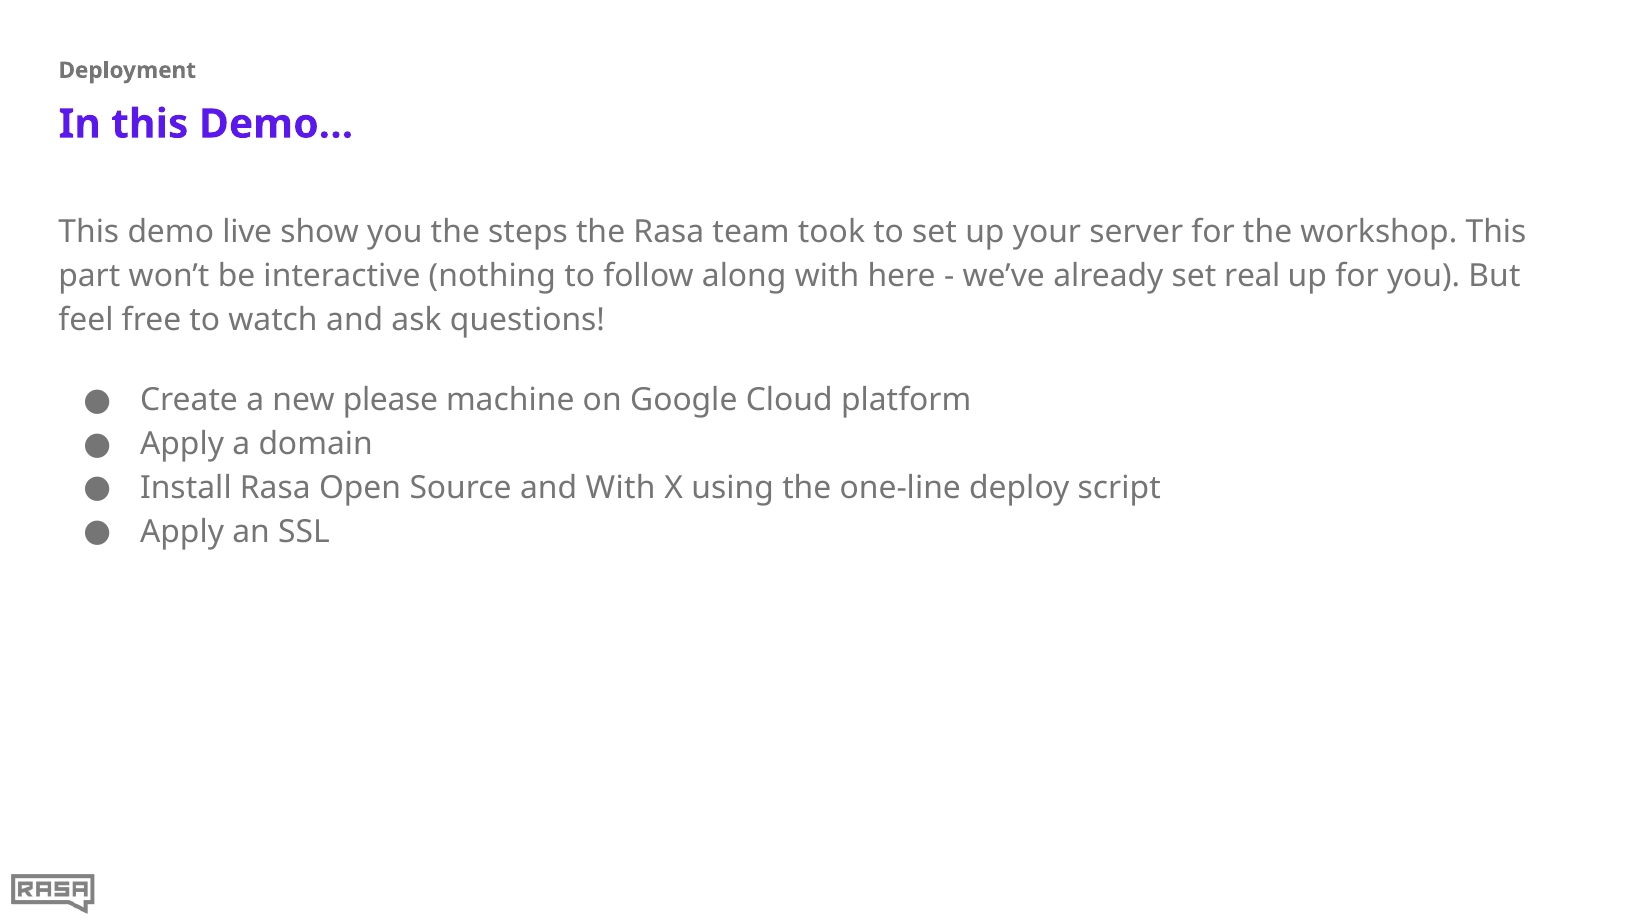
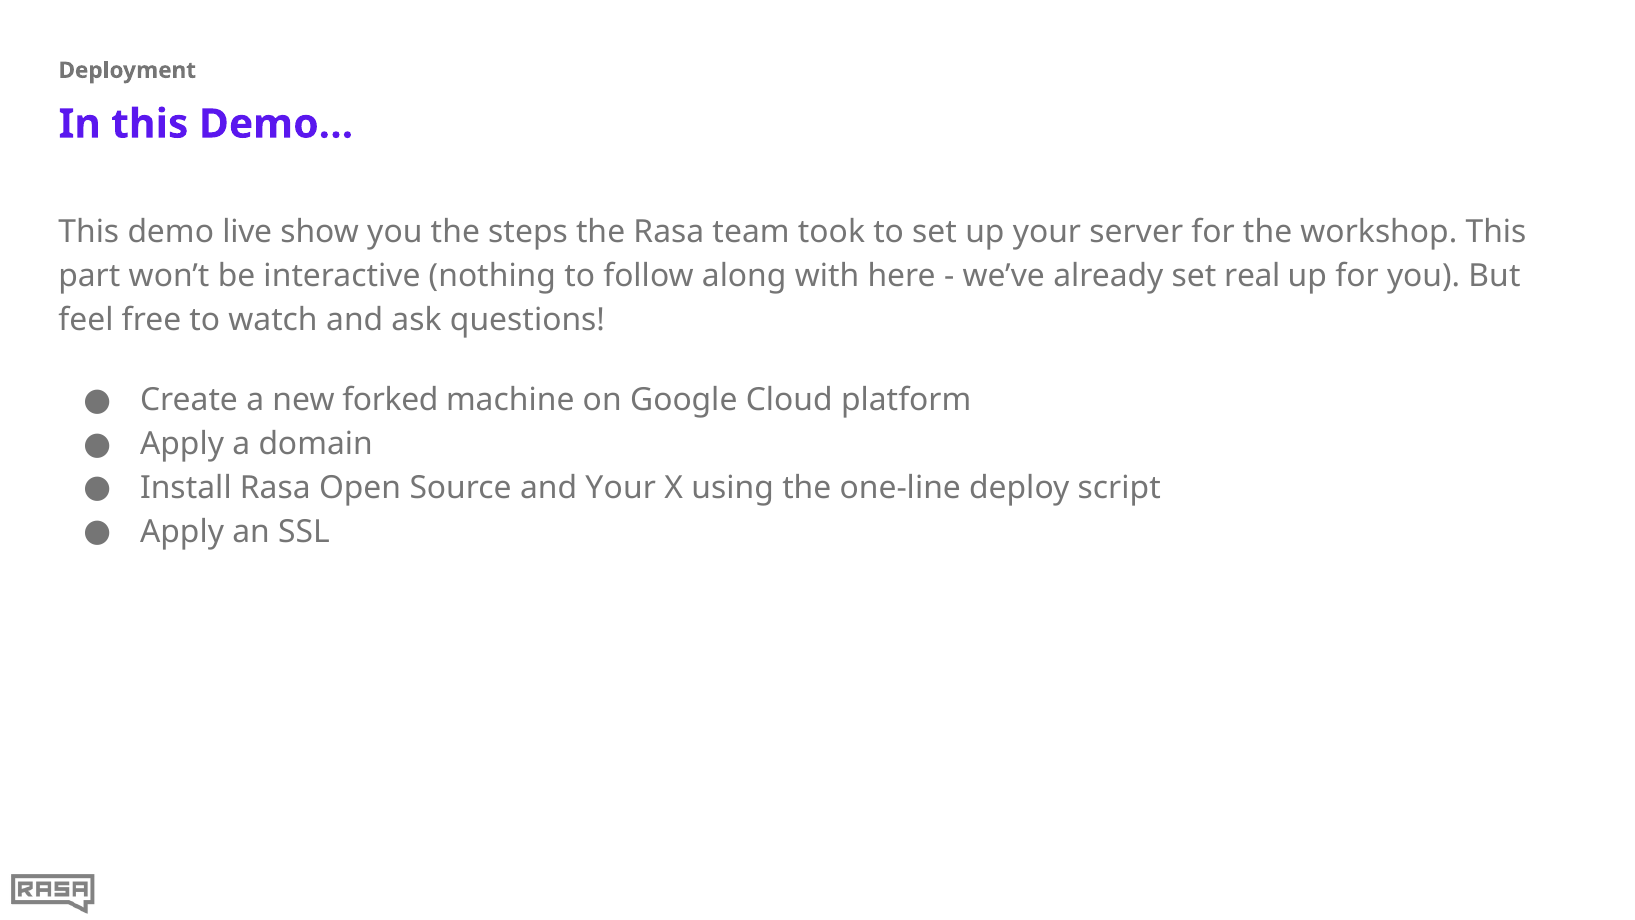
please: please -> forked (390, 400)
and With: With -> Your (621, 488)
